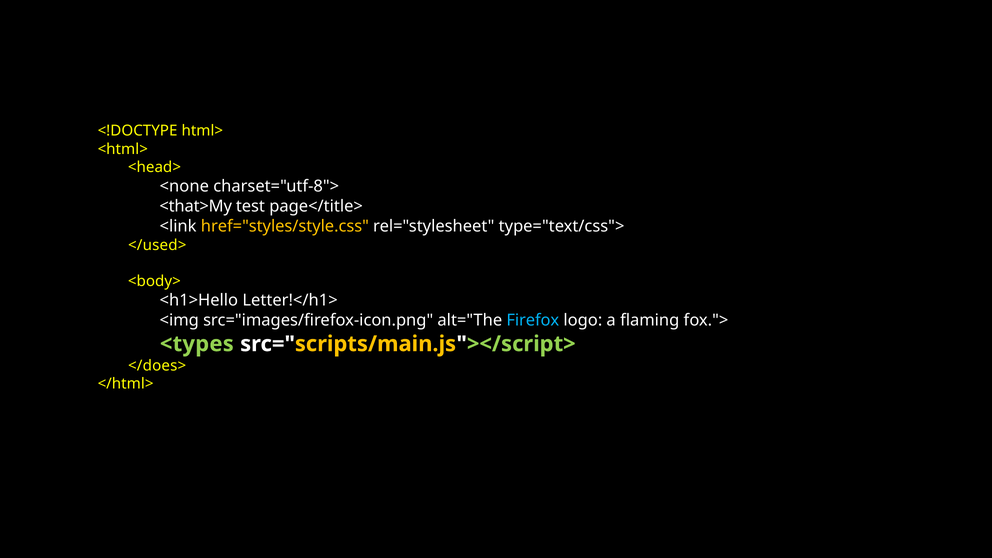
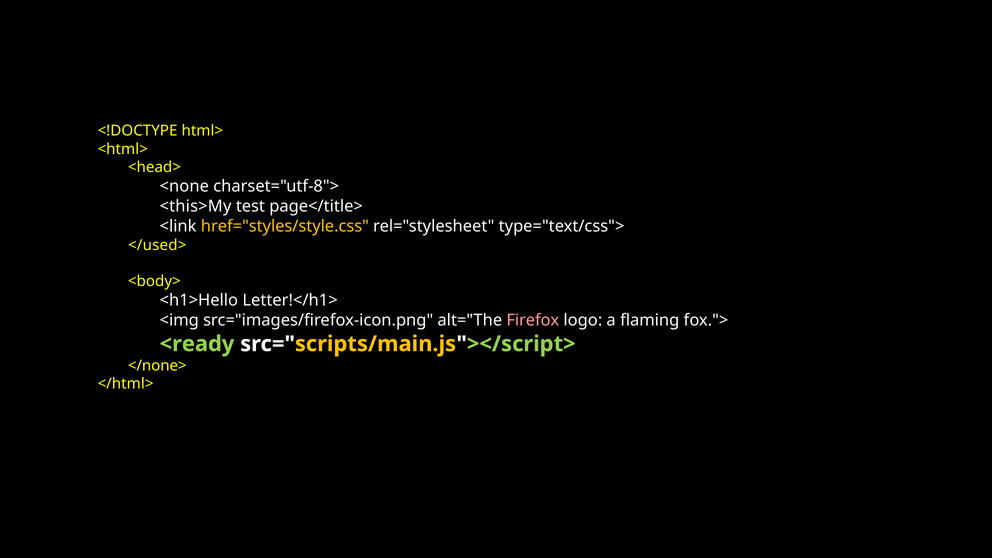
<that>My: <that>My -> <this>My (196, 206)
Firefox colour: light blue -> pink (533, 320)
<types: <types -> <ready (197, 344)
</does>: </does> -> </none> (157, 366)
